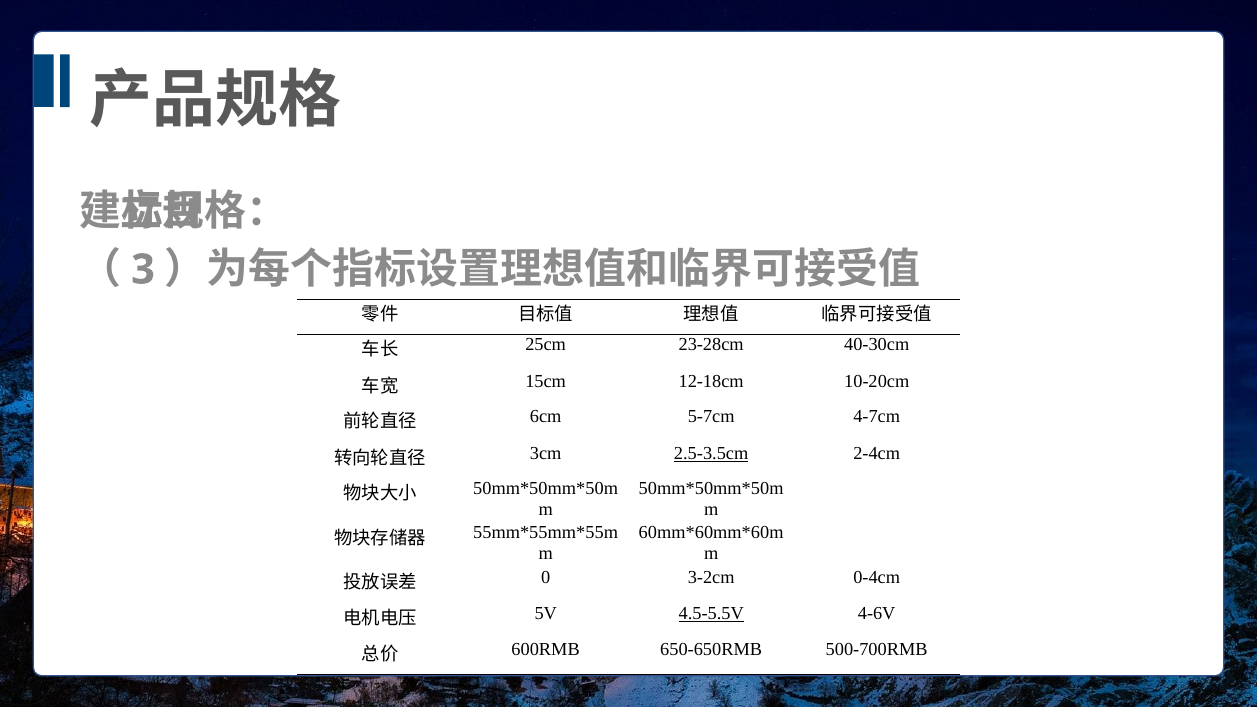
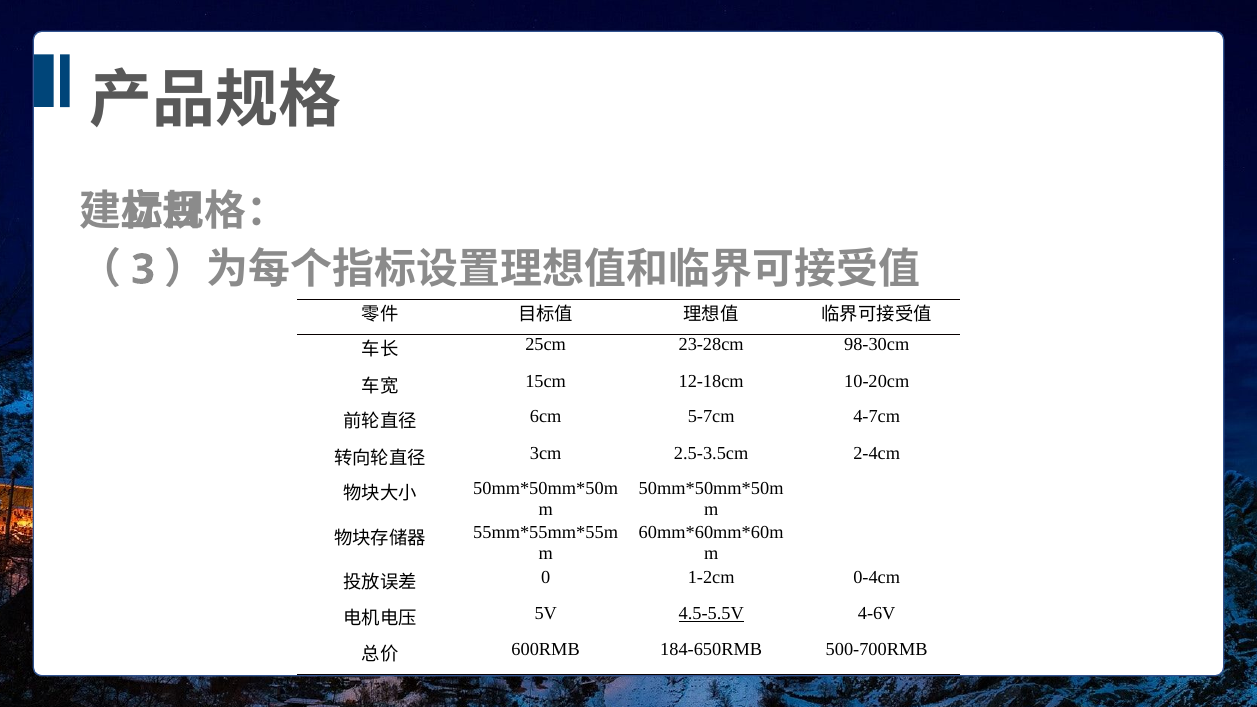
40-30cm: 40-30cm -> 98-30cm (877, 345)
2.5-3.5cm underline: present -> none (711, 454)
3-2cm: 3-2cm -> 1-2cm (711, 577)
650-650RMB: 650-650RMB -> 184-650RMB (711, 649)
